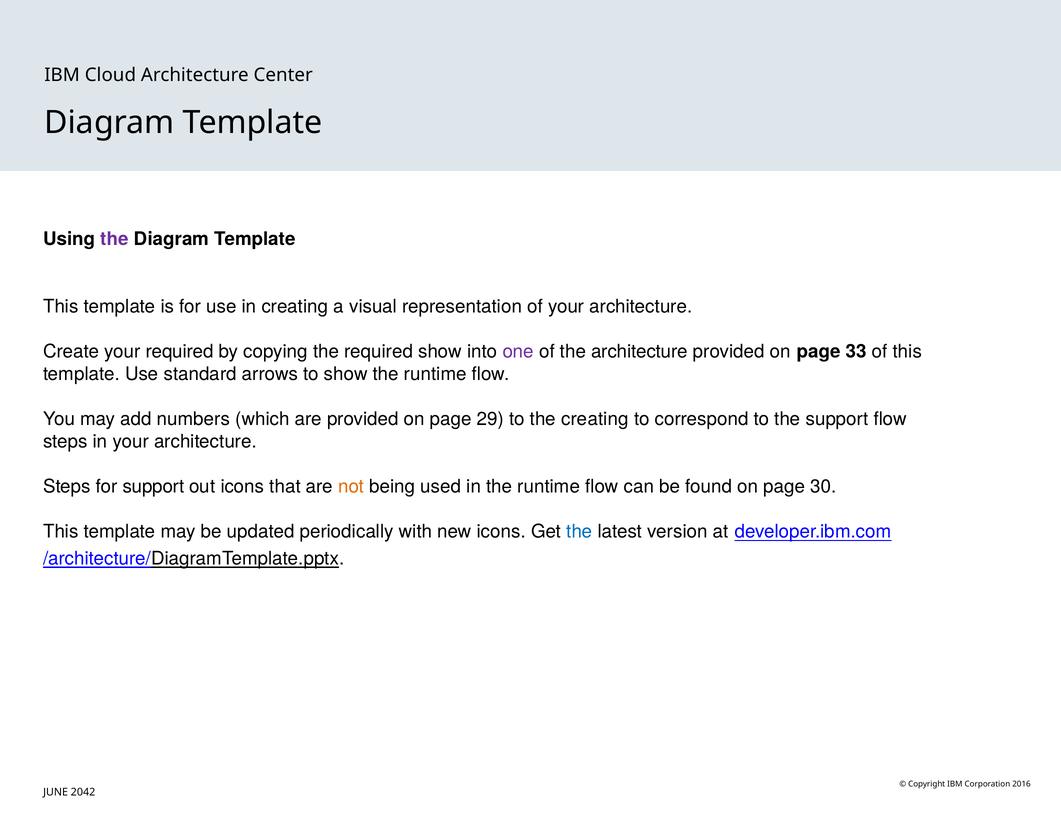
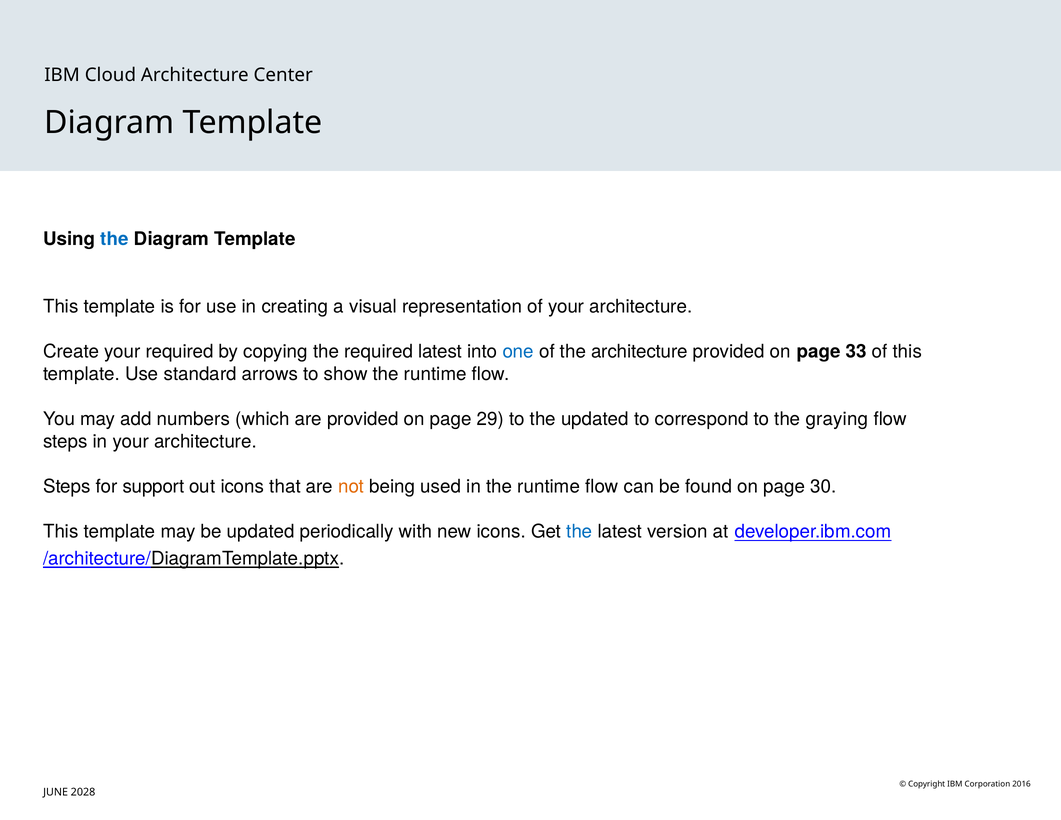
the colour: purple -> blue (115, 239)
required show: show -> latest (440, 351)
one colour: purple -> blue (518, 351)
the creating: creating -> updated (595, 419)
the support: support -> graying (837, 419)
2042: 2042 -> 2028 (83, 792)
